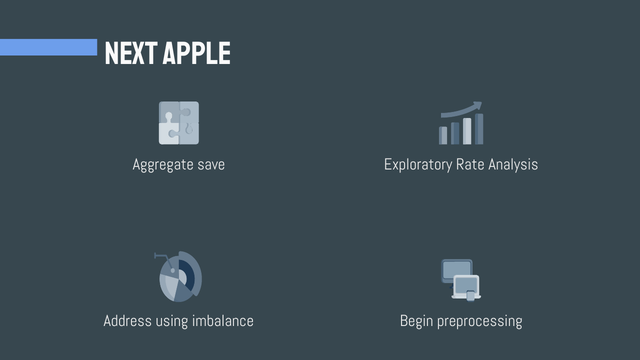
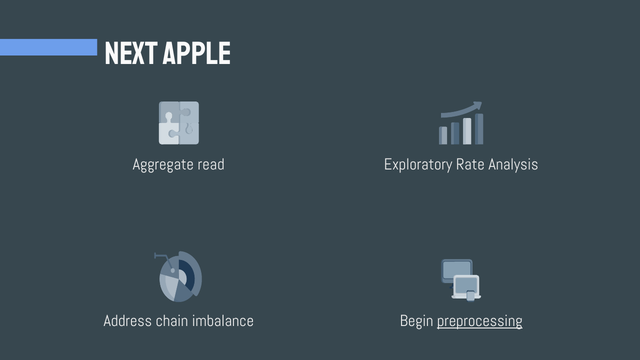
save: save -> read (211, 164)
using: using -> chain (172, 321)
preprocessing underline: none -> present (480, 321)
